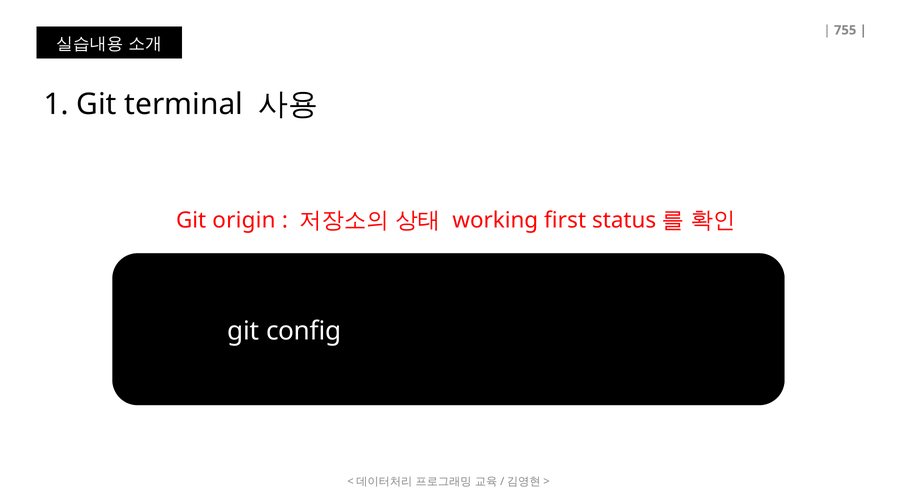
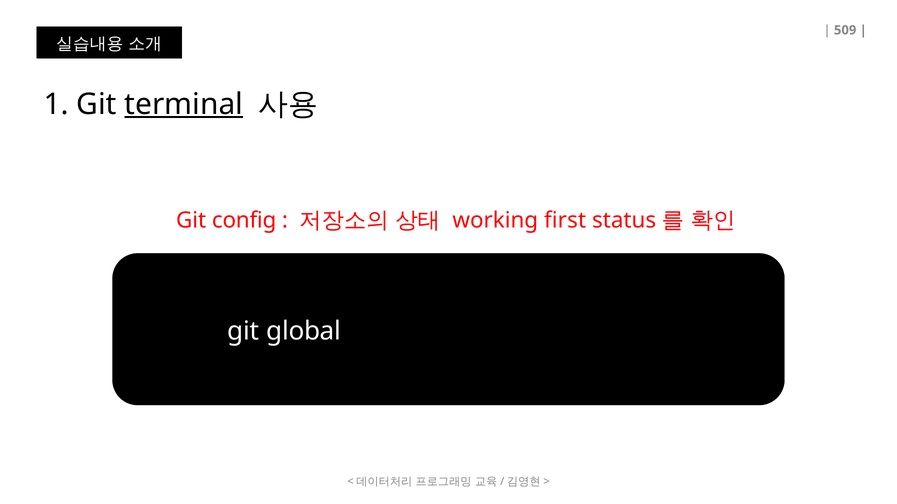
755: 755 -> 509 (845, 30)
terminal underline: none -> present (184, 104)
origin: origin -> config (244, 221)
config: config -> global (304, 331)
